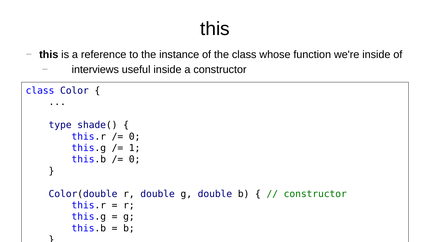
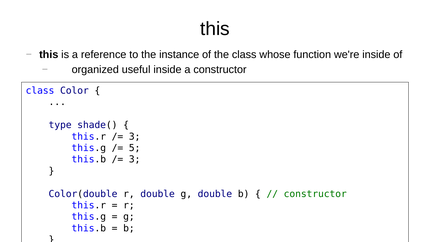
interviews: interviews -> organized (95, 70)
0: 0 -> 3 (135, 136)
1: 1 -> 5 (135, 148)
0: 0 -> 3 (135, 159)
